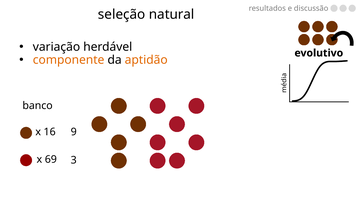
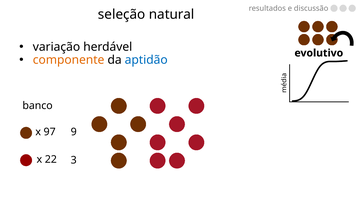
aptidão colour: orange -> blue (146, 60)
16: 16 -> 97 (50, 132)
69: 69 -> 22 (51, 159)
